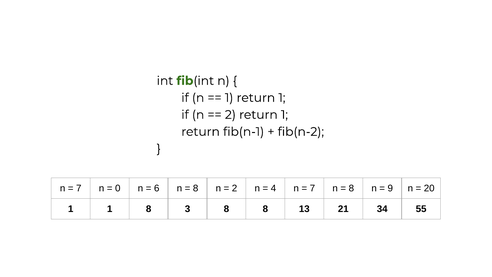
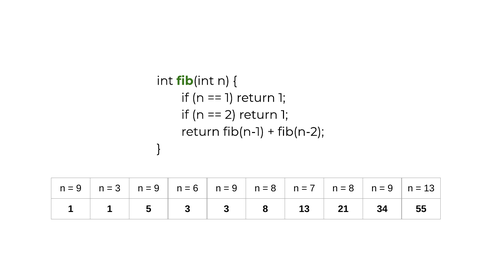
7: 7 -> 9 (79, 188)
0: 0 -> 3 (118, 188)
6: 6 -> 9 (157, 188)
8: 8 -> 6 (196, 188)
2: 2 -> 9 (235, 188)
4: 4 -> 8 (273, 188)
20: 20 -> 13 (429, 188)
1 8: 8 -> 5 (149, 209)
3 8: 8 -> 3 (226, 209)
